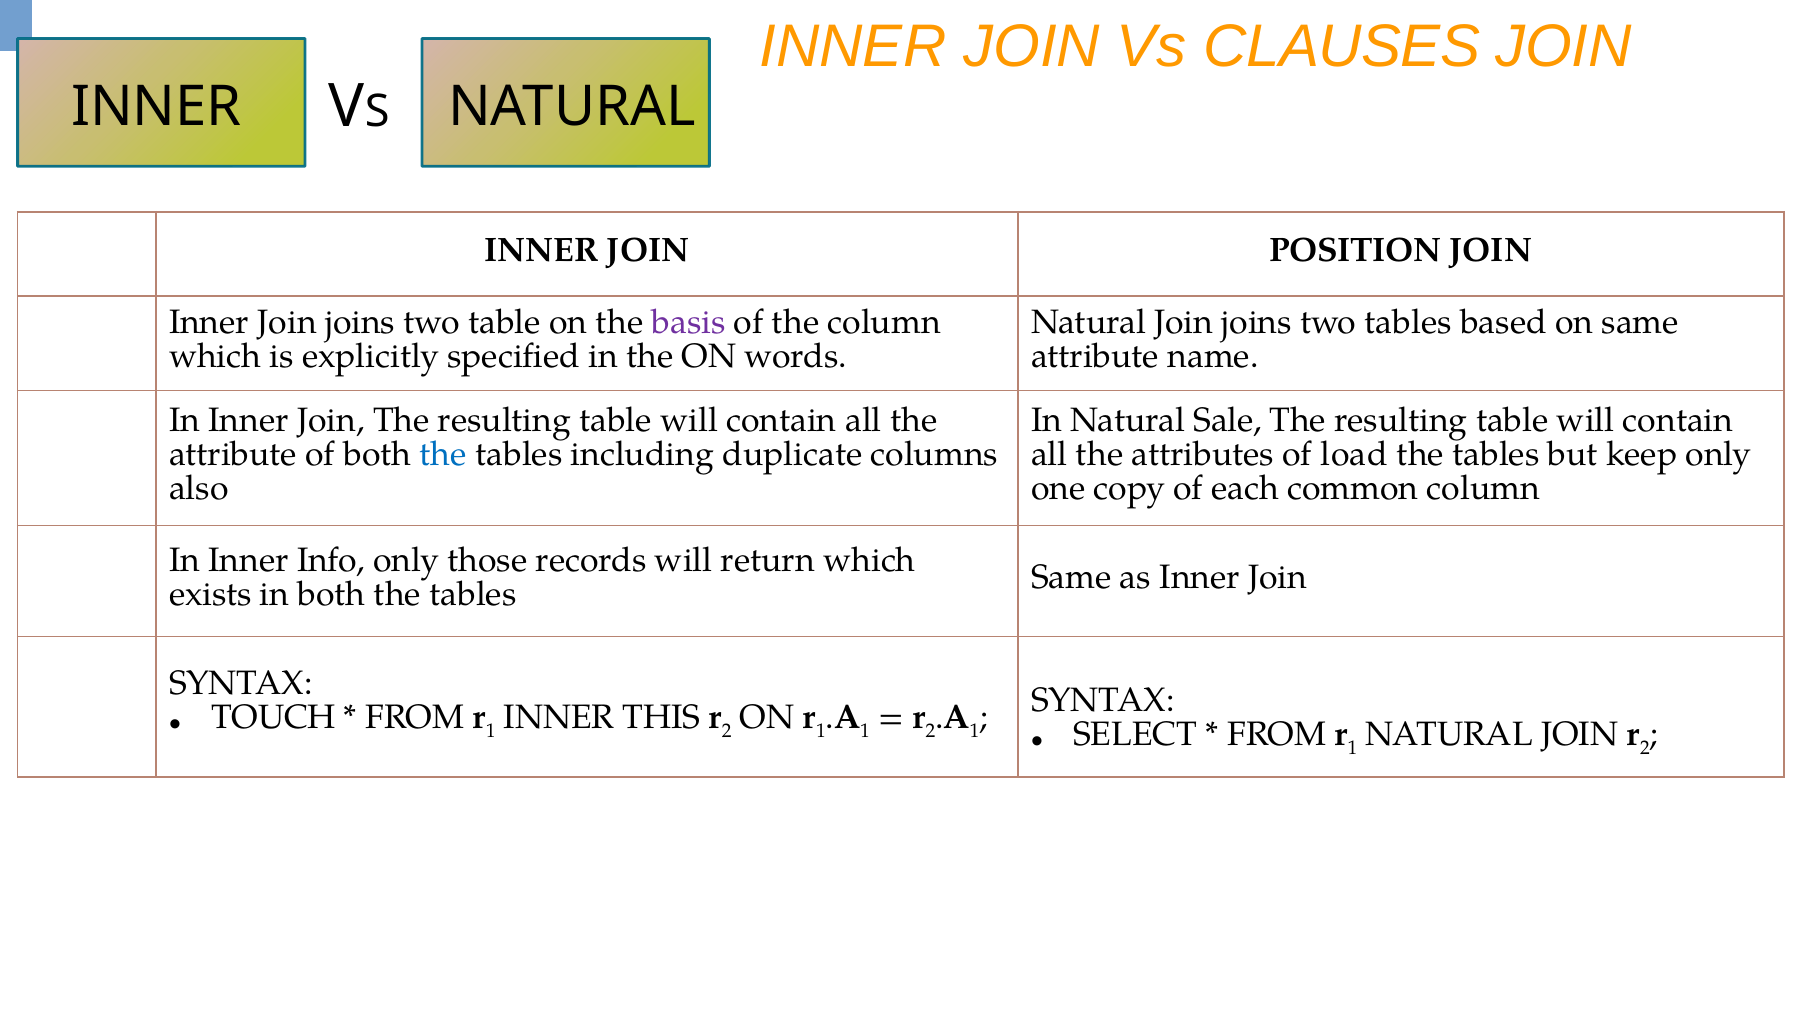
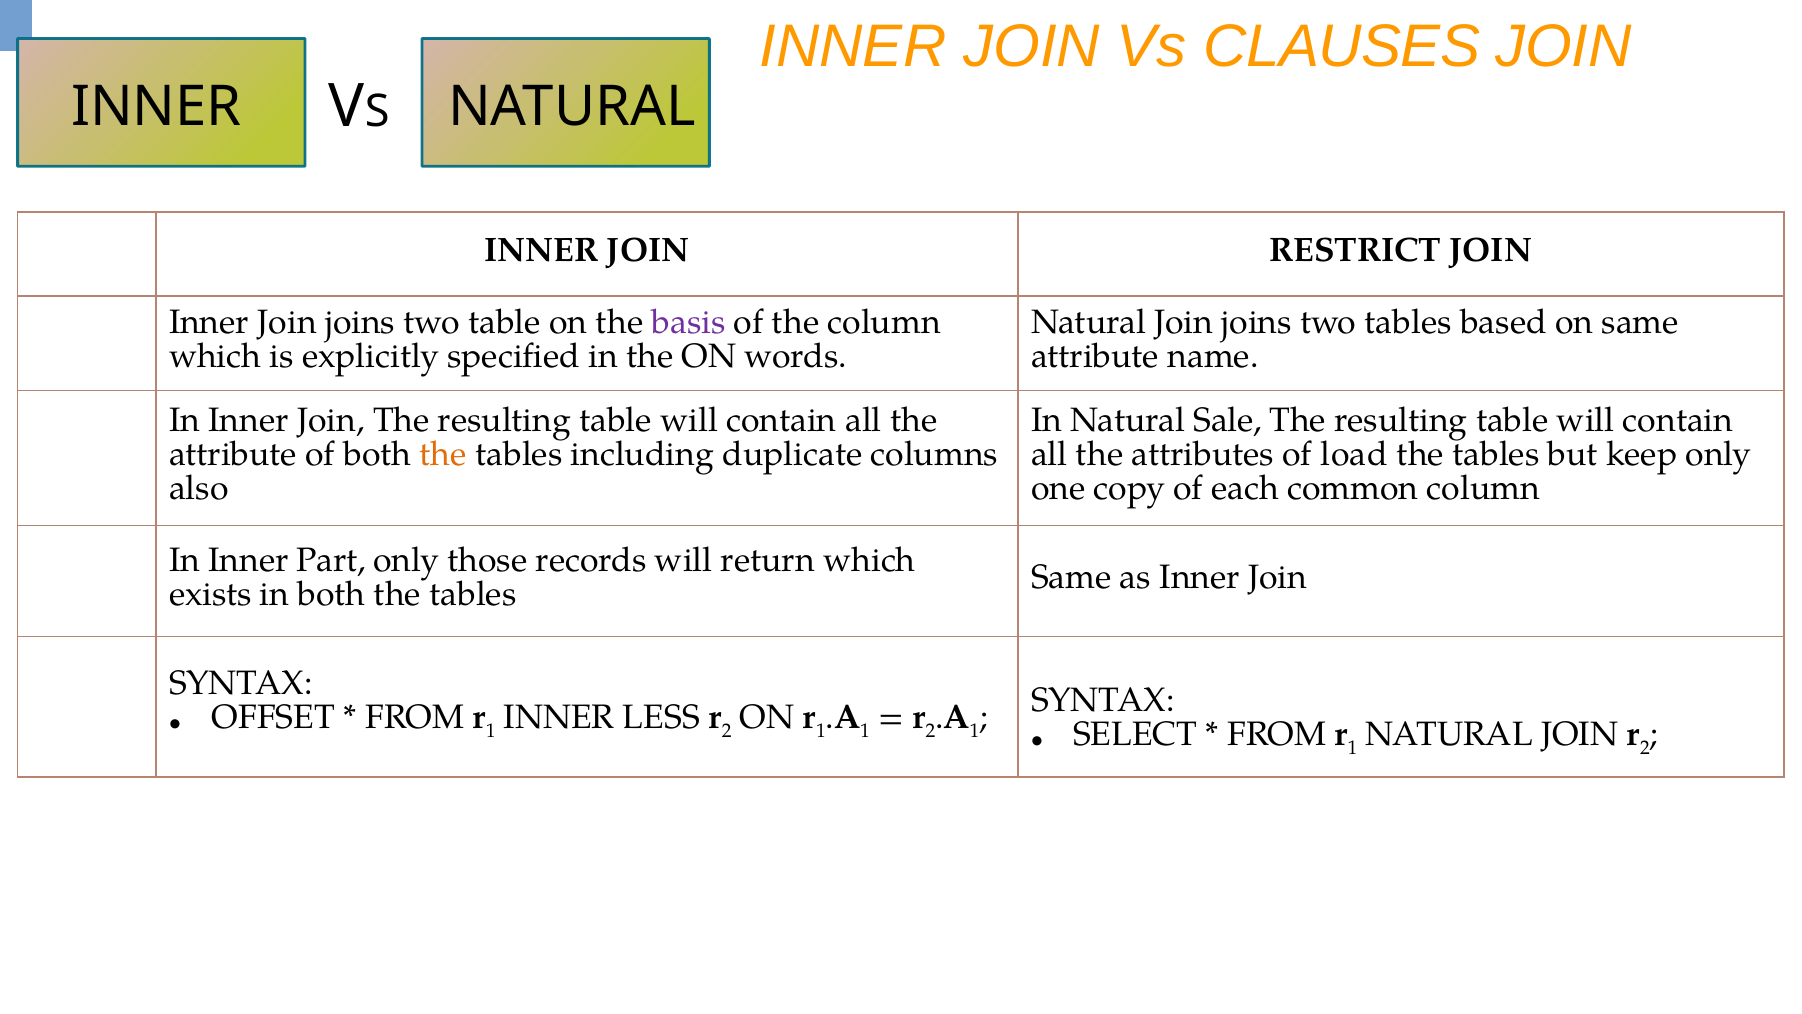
POSITION: POSITION -> RESTRICT (1356, 250)
the colour: blue -> orange (443, 454)
Info: Info -> Part (331, 560)
TOUCH: TOUCH -> OFFSET (273, 717)
THIS: THIS -> LESS (661, 717)
